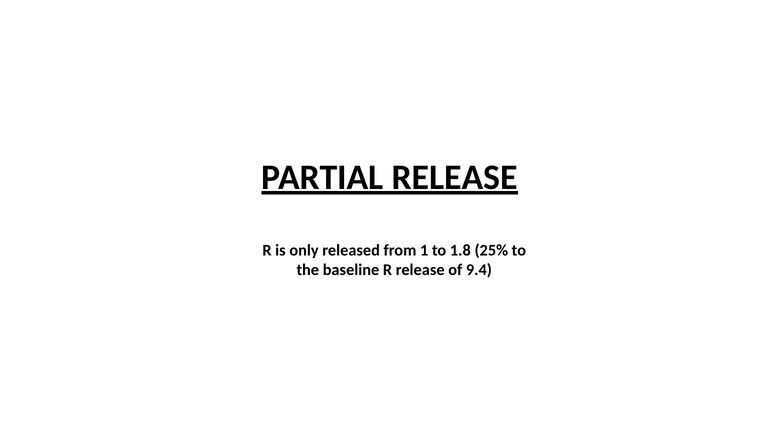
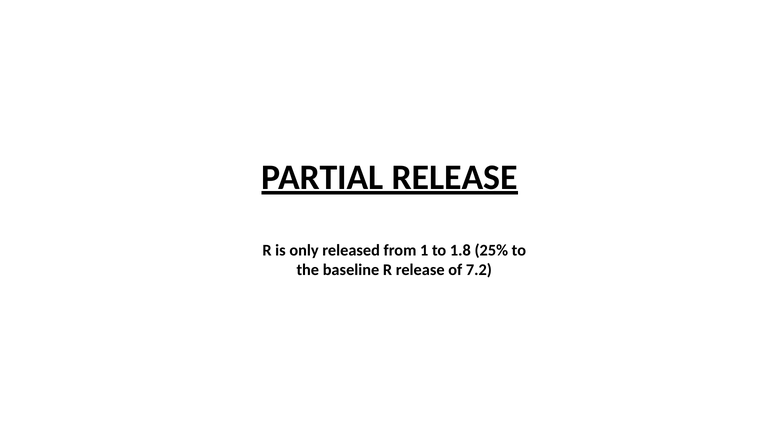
9.4: 9.4 -> 7.2 (479, 270)
